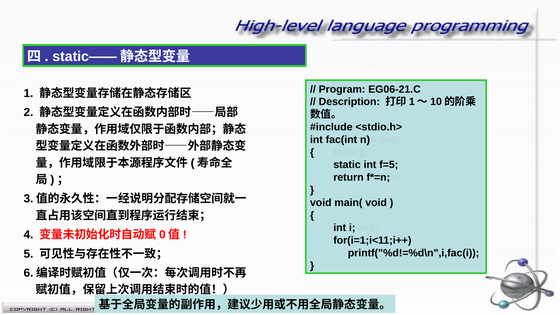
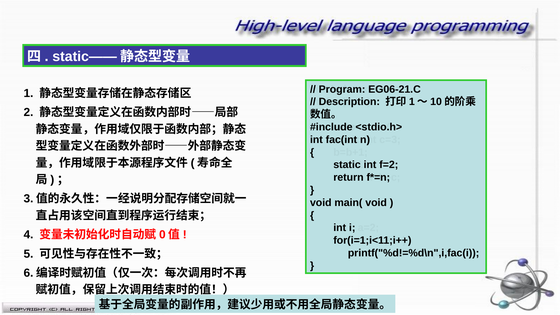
f=5: f=5 -> f=2 (389, 165)
